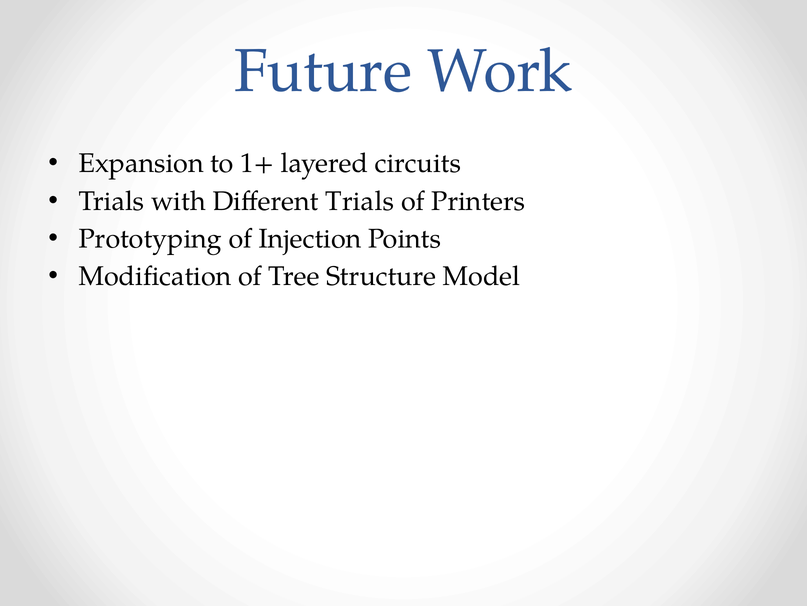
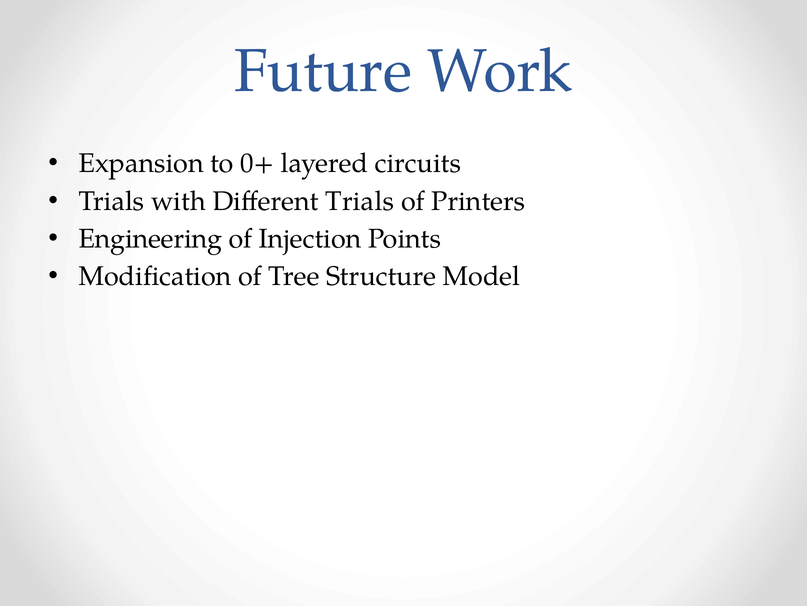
1+: 1+ -> 0+ (257, 163)
Prototyping: Prototyping -> Engineering (150, 239)
